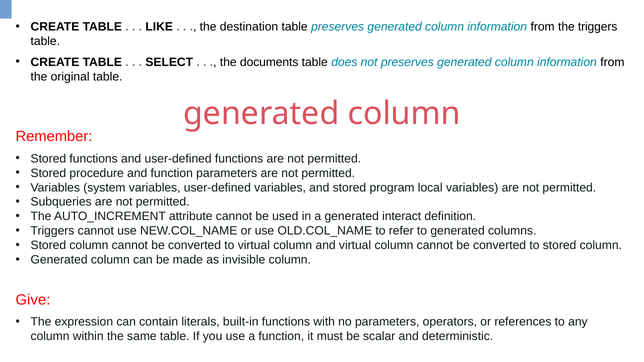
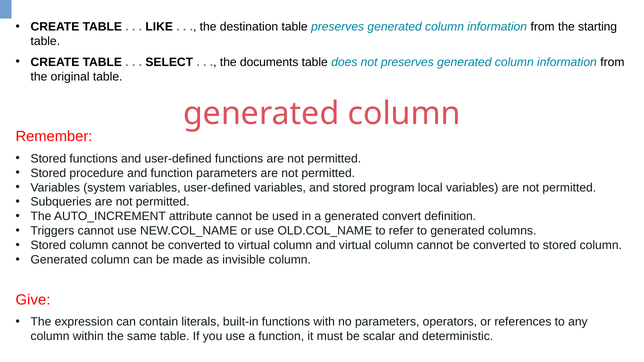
the triggers: triggers -> starting (598, 27)
interact: interact -> convert (402, 217)
